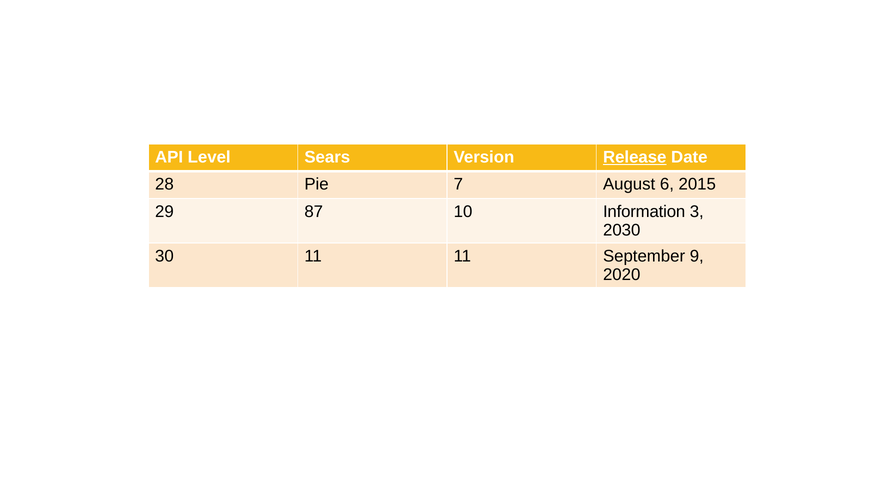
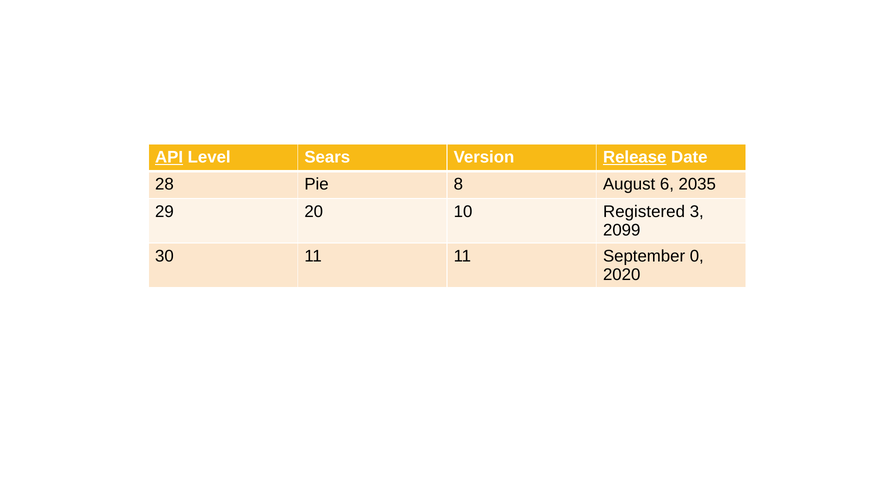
API underline: none -> present (169, 157)
7: 7 -> 8 (458, 184)
2015: 2015 -> 2035 (697, 184)
87: 87 -> 20 (314, 212)
Information: Information -> Registered (644, 212)
2030: 2030 -> 2099 (622, 230)
9: 9 -> 0 (697, 256)
